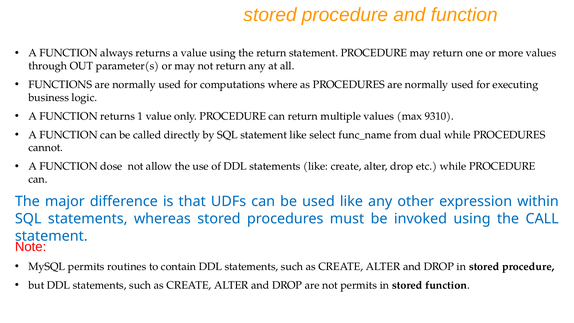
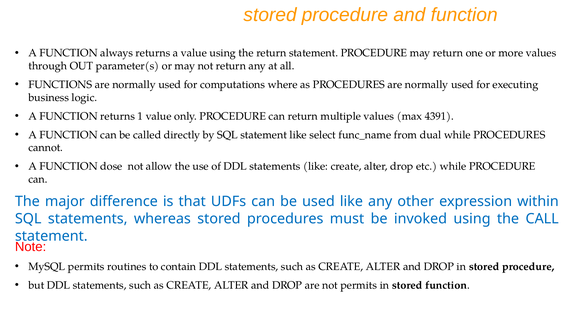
9310: 9310 -> 4391 (439, 116)
